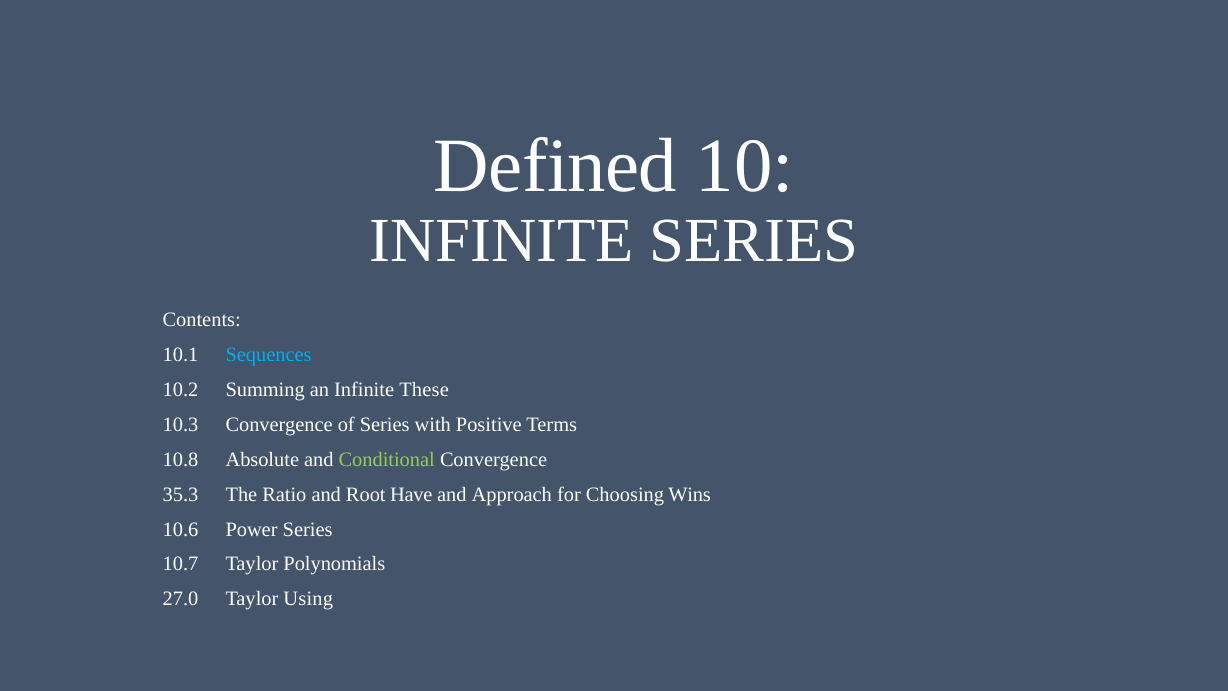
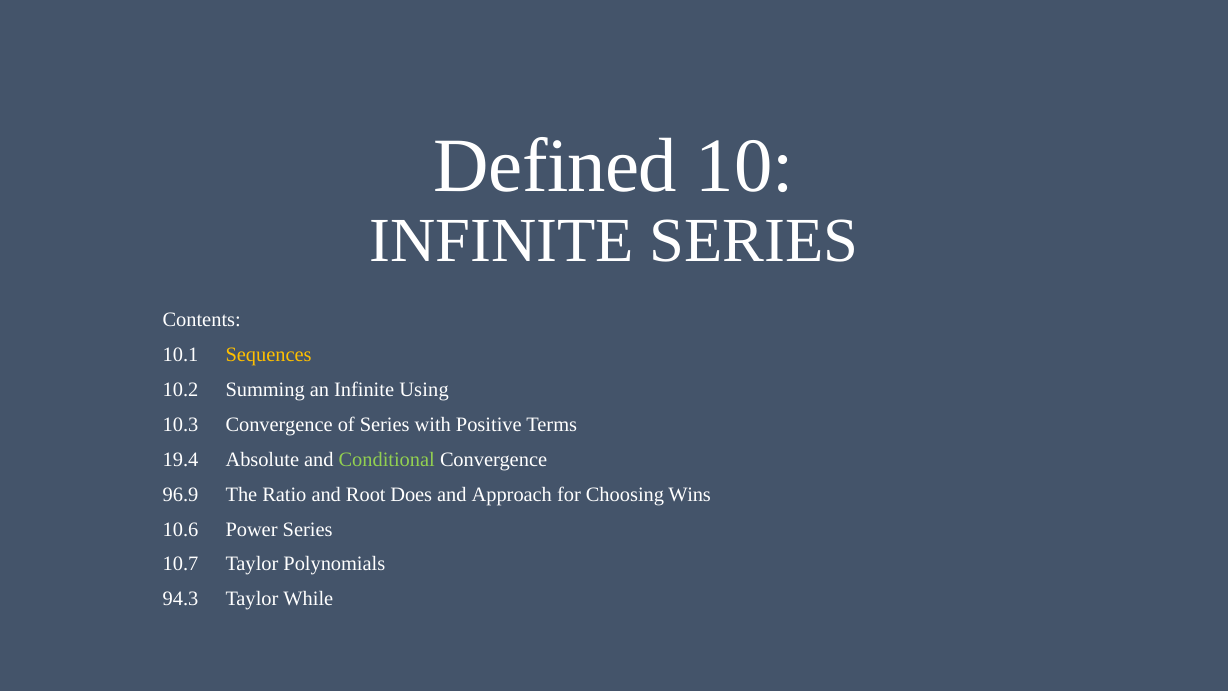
Sequences colour: light blue -> yellow (269, 355)
These: These -> Using (424, 390)
10.8: 10.8 -> 19.4 (181, 459)
35.3: 35.3 -> 96.9 (181, 494)
Have: Have -> Does (411, 494)
27.0: 27.0 -> 94.3 (181, 599)
Using: Using -> While (308, 599)
